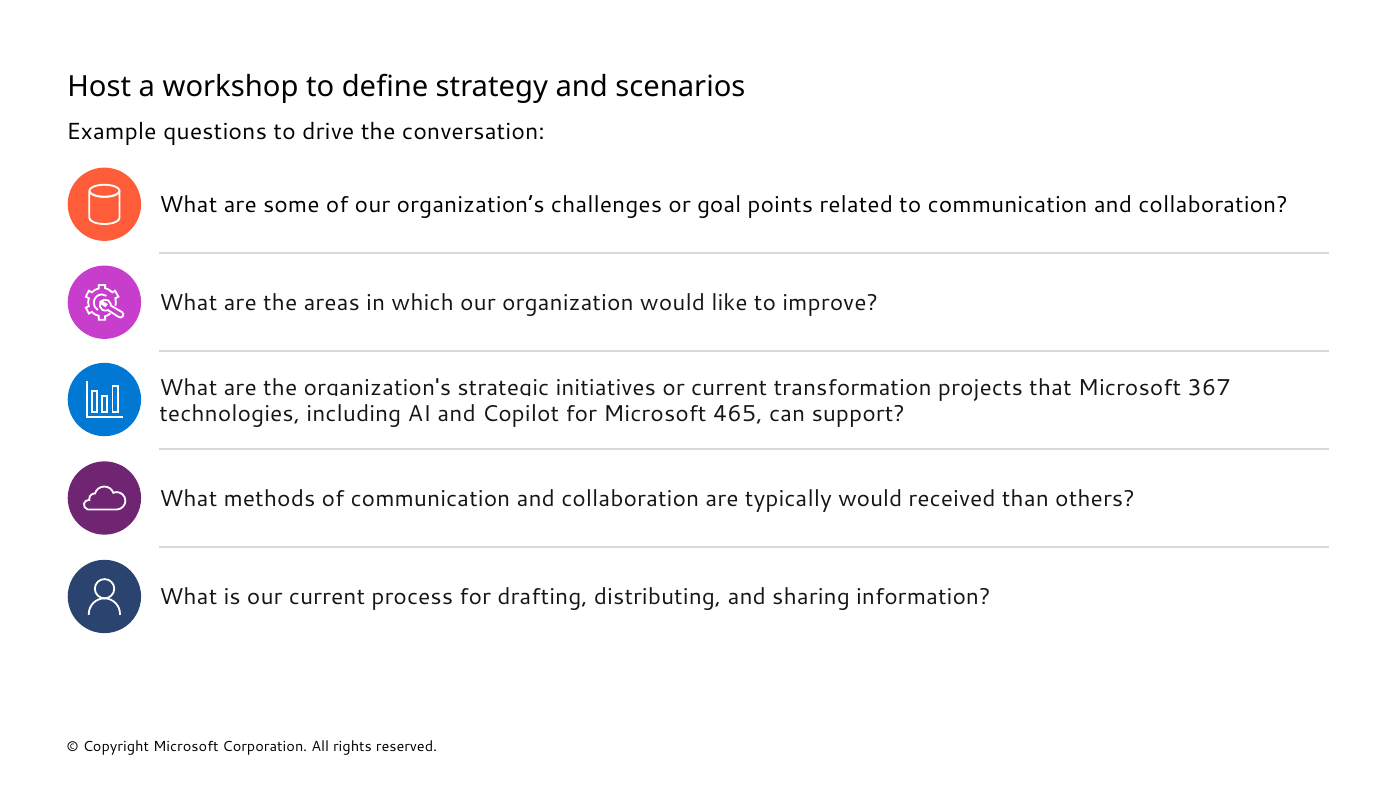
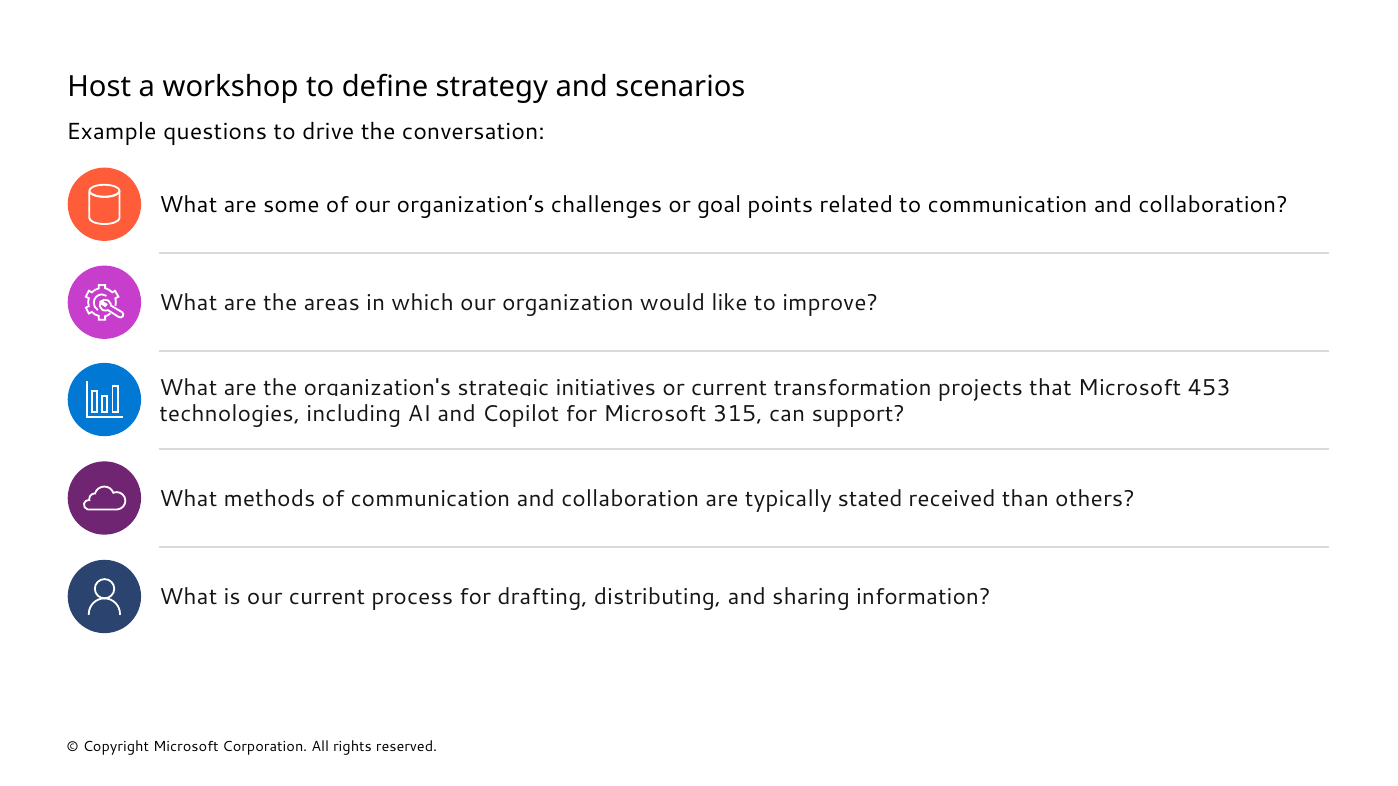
367: 367 -> 453 (1209, 388)
465: 465 -> 315 (738, 414)
typically would: would -> stated (870, 499)
